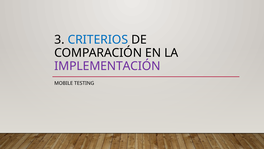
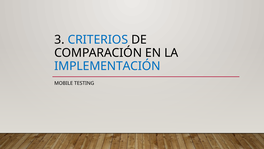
IMPLEMENTACIÓN colour: purple -> blue (107, 66)
